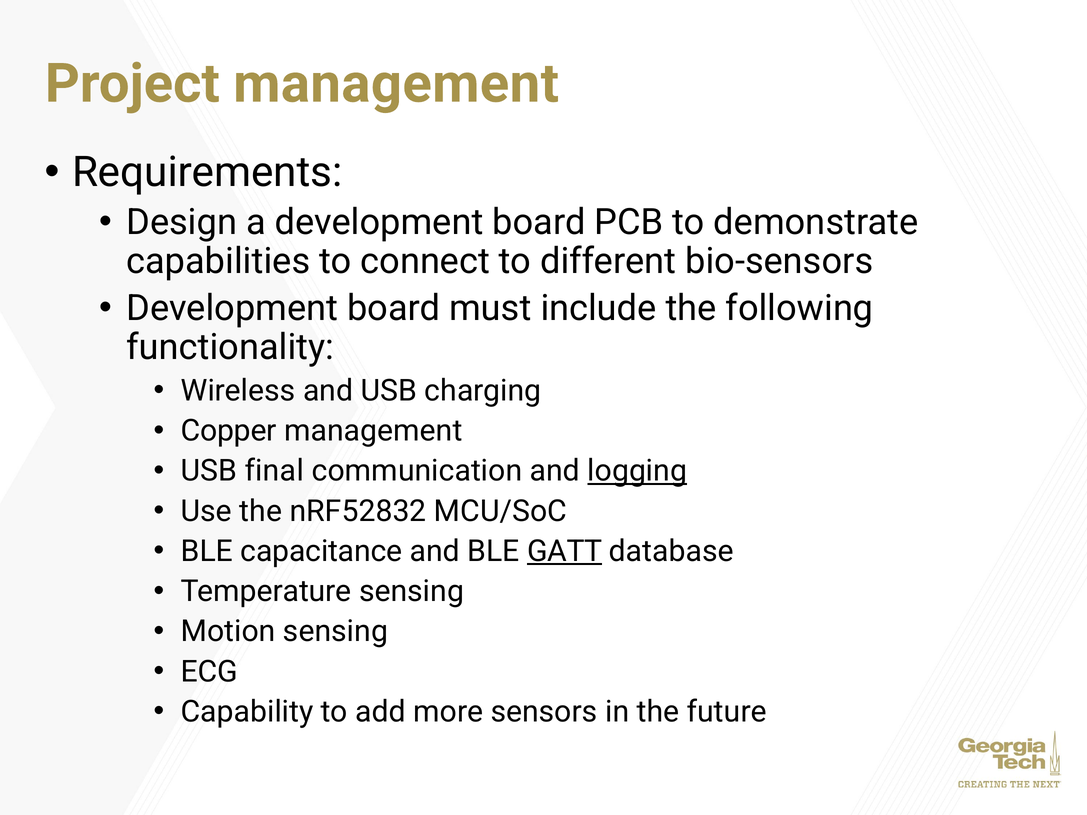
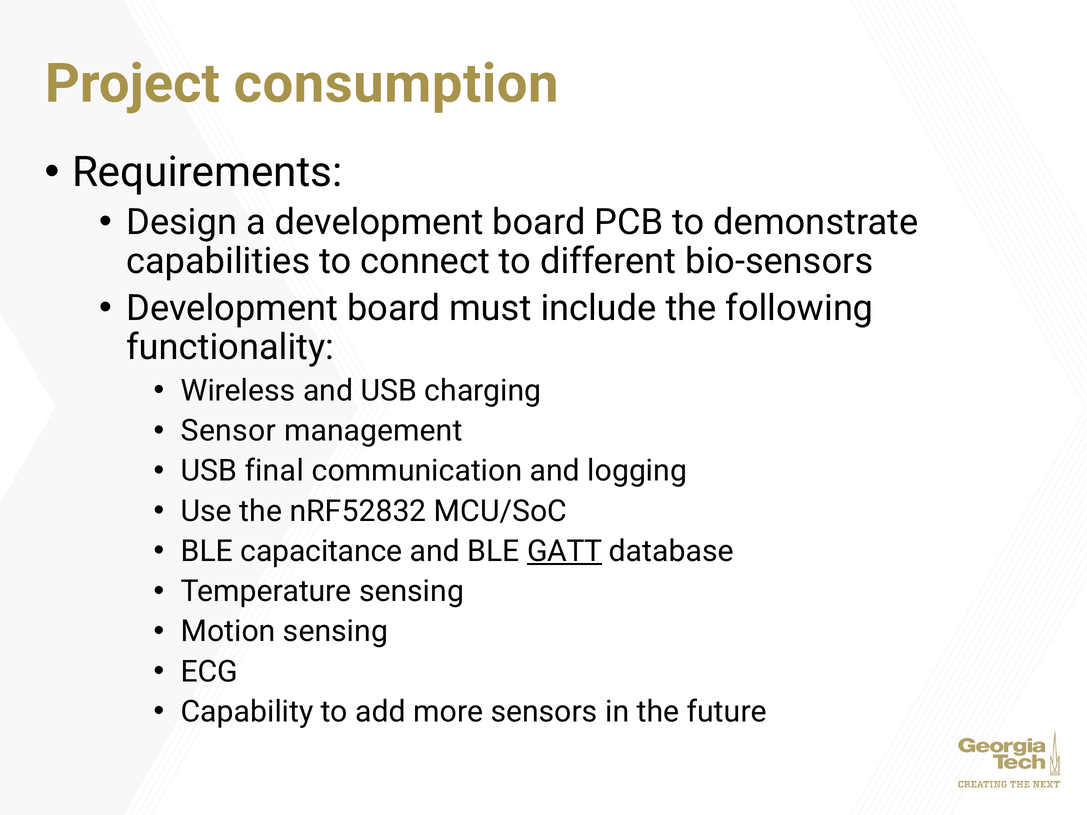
Project management: management -> consumption (396, 84)
Copper: Copper -> Sensor (228, 431)
logging underline: present -> none (637, 471)
